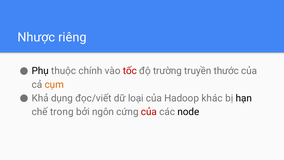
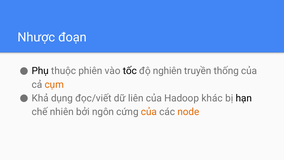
riêng: riêng -> đoạn (72, 37)
chính: chính -> phiên (90, 71)
tốc colour: red -> black (130, 71)
trường: trường -> nghiên (167, 71)
thước: thước -> thống (226, 71)
loại: loại -> liên (136, 98)
trong: trong -> nhiên (62, 112)
của colour: red -> orange (149, 112)
node colour: black -> orange (188, 112)
